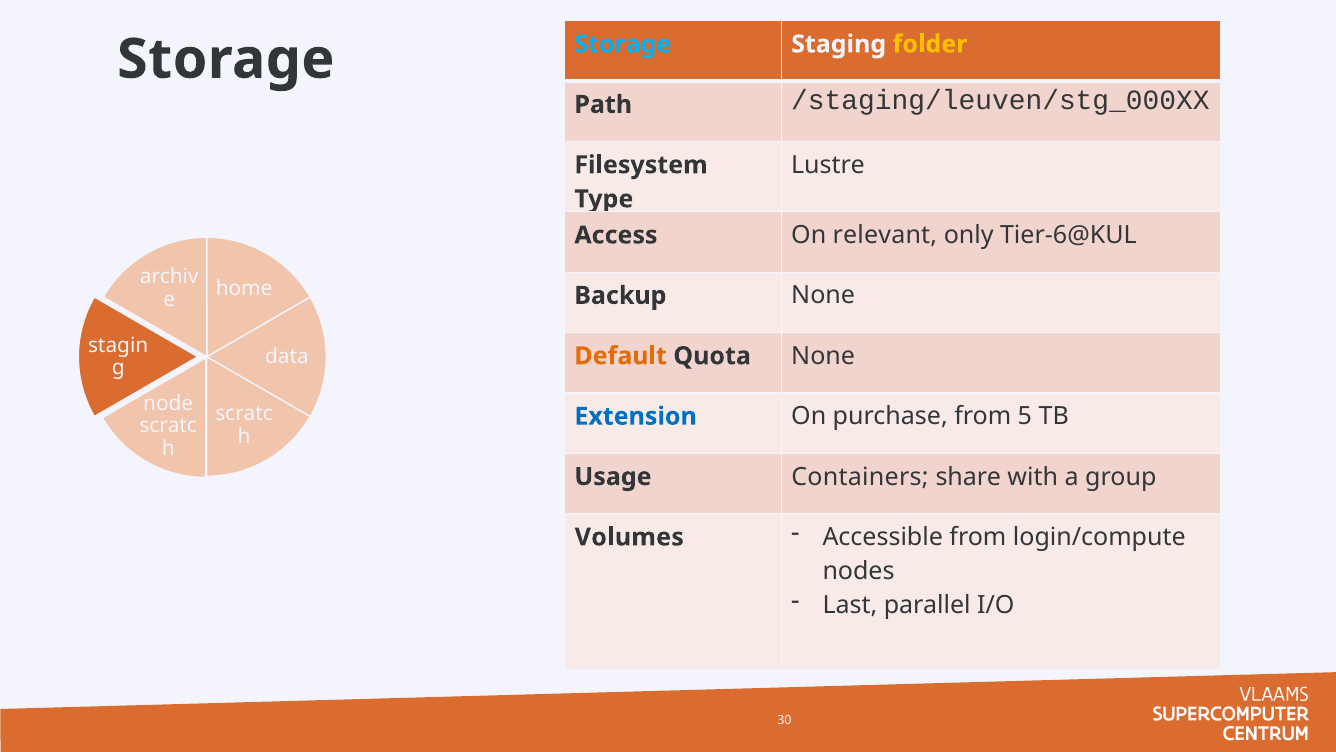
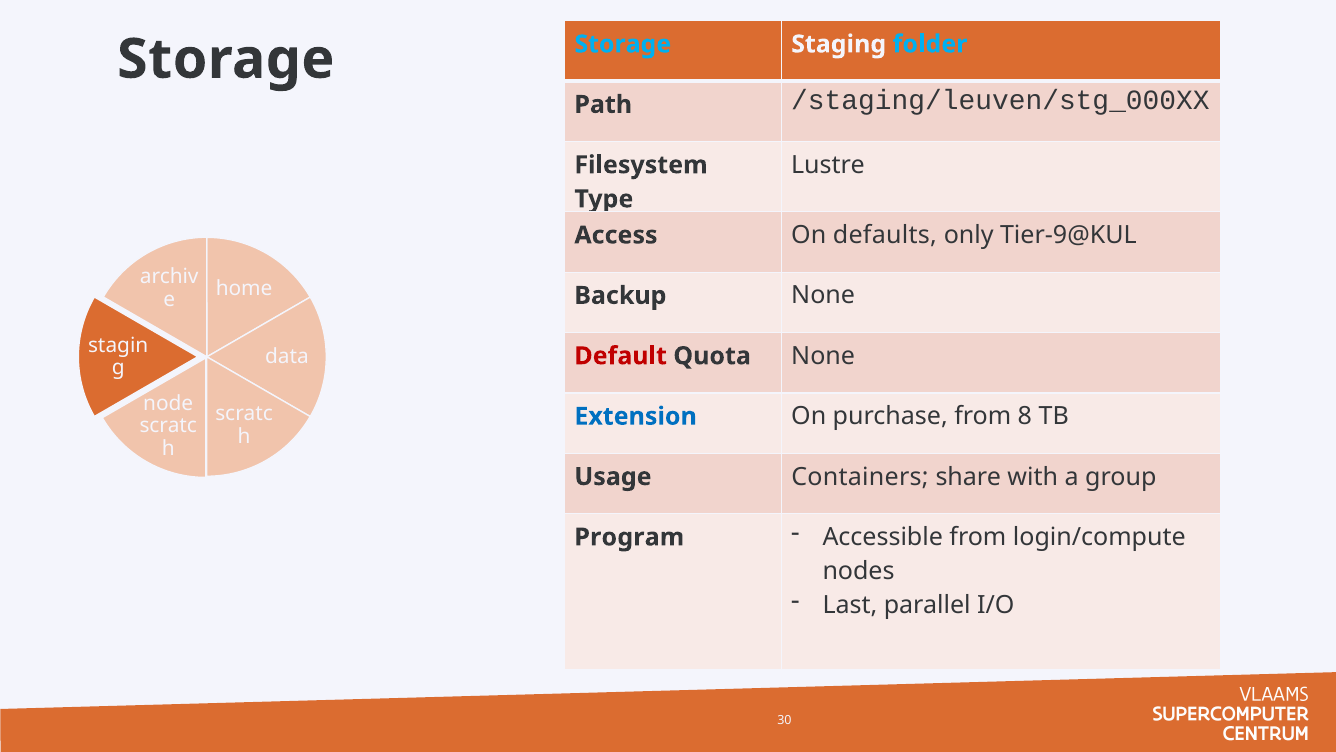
folder colour: yellow -> light blue (930, 44)
relevant: relevant -> defaults (885, 235)
Tier-6@KUL: Tier-6@KUL -> Tier-9@KUL (1068, 235)
Default colour: orange -> red (621, 356)
5: 5 -> 8 (1025, 416)
Volumes: Volumes -> Program (629, 537)
